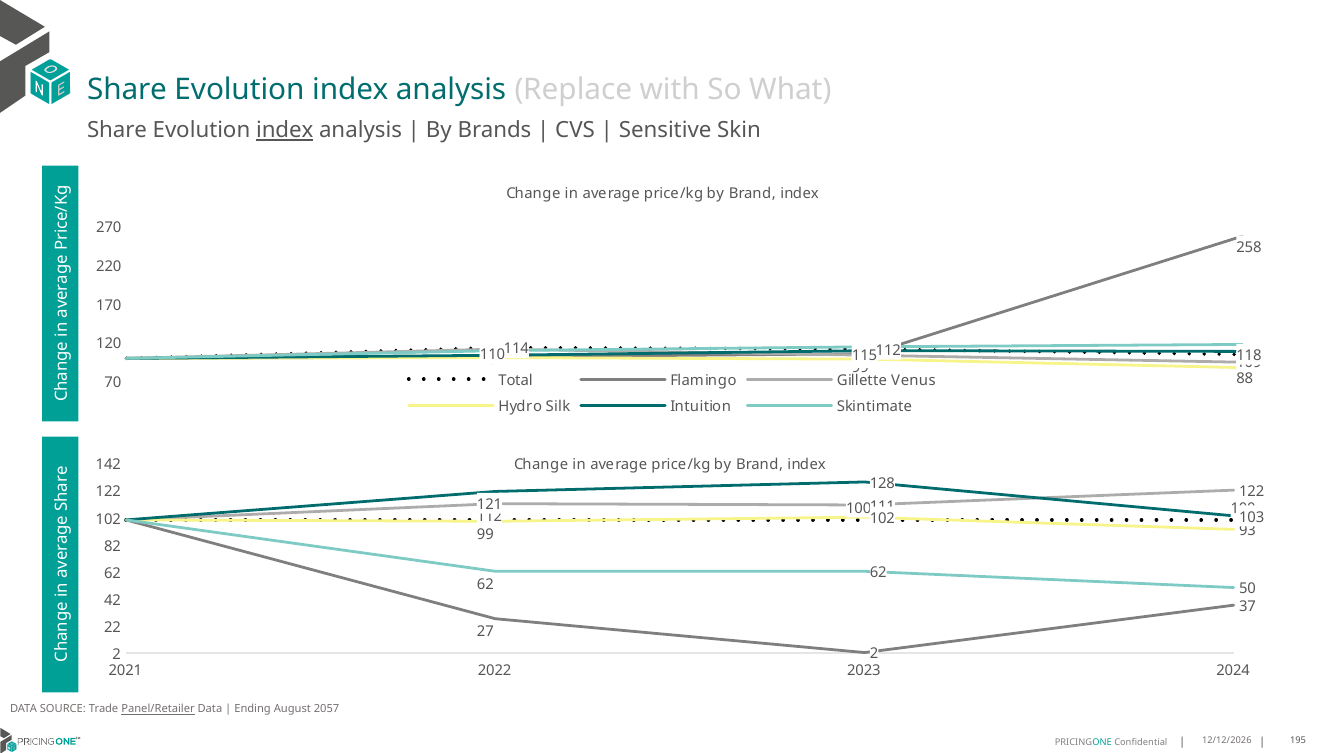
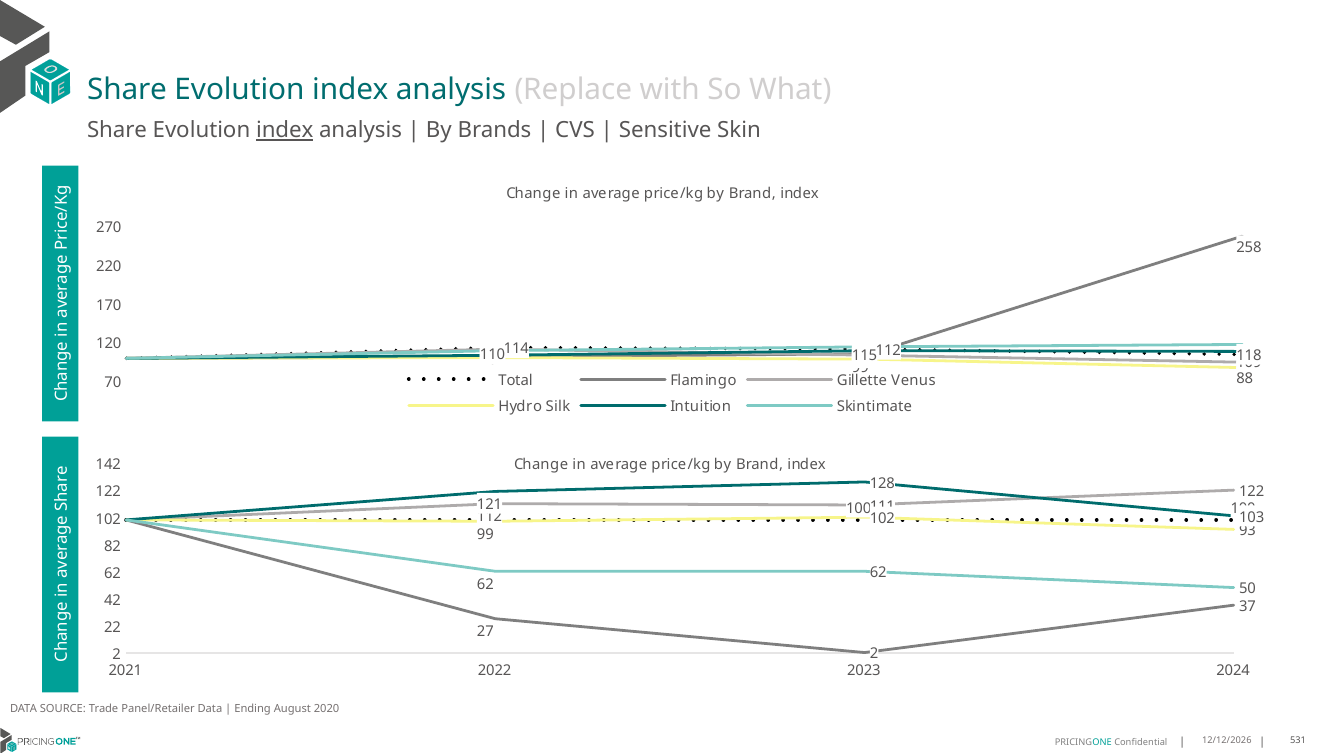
Panel/Retailer underline: present -> none (158, 709)
2057: 2057 -> 2020 (327, 709)
195: 195 -> 531 (1298, 741)
